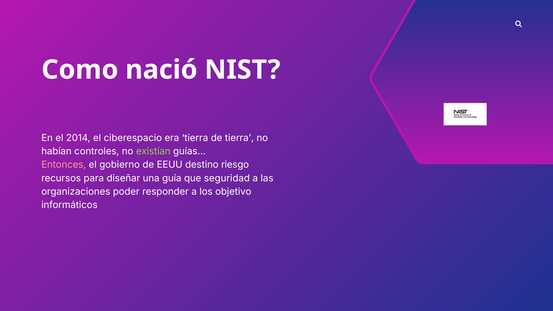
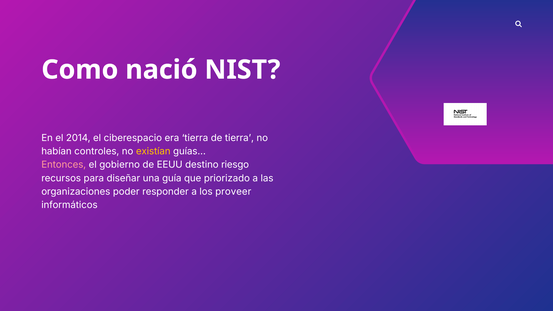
existían colour: light green -> yellow (153, 151)
seguridad: seguridad -> priorizado (227, 178)
objetivo: objetivo -> proveer (233, 192)
